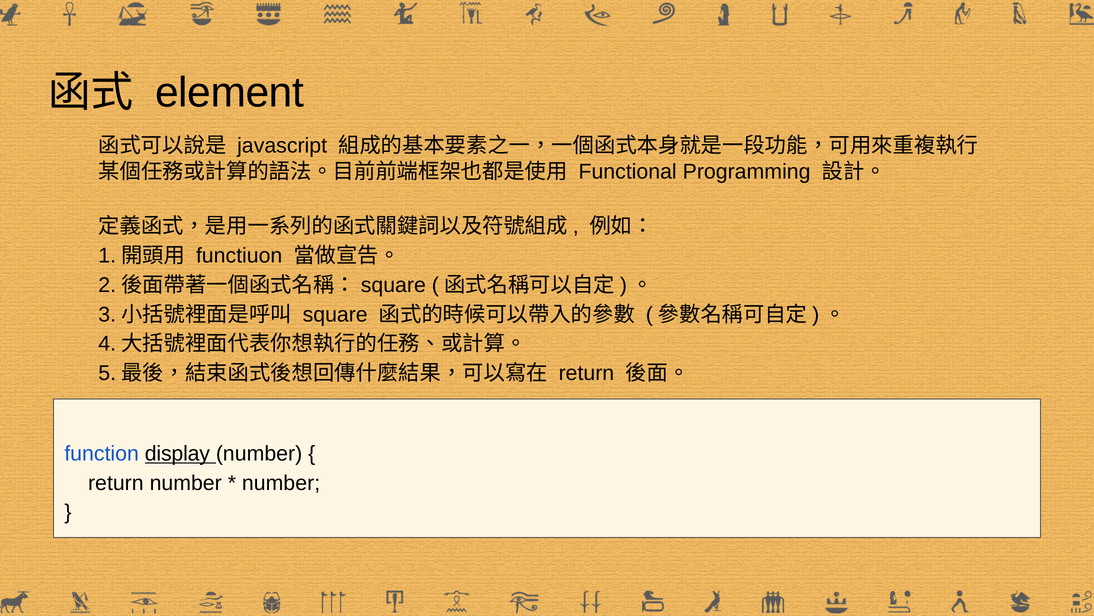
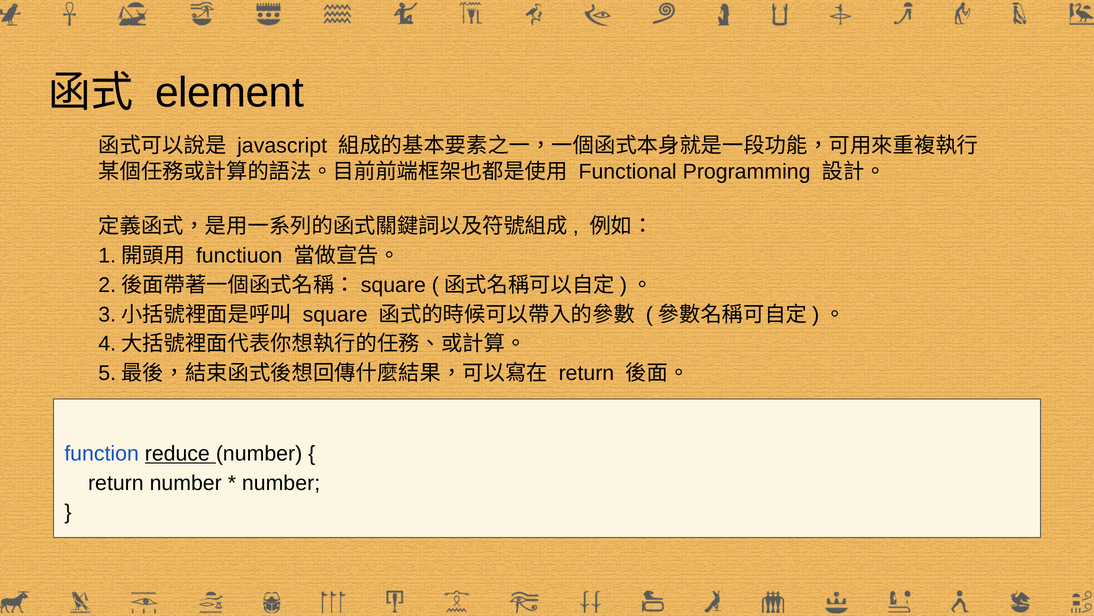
display: display -> reduce (177, 453)
